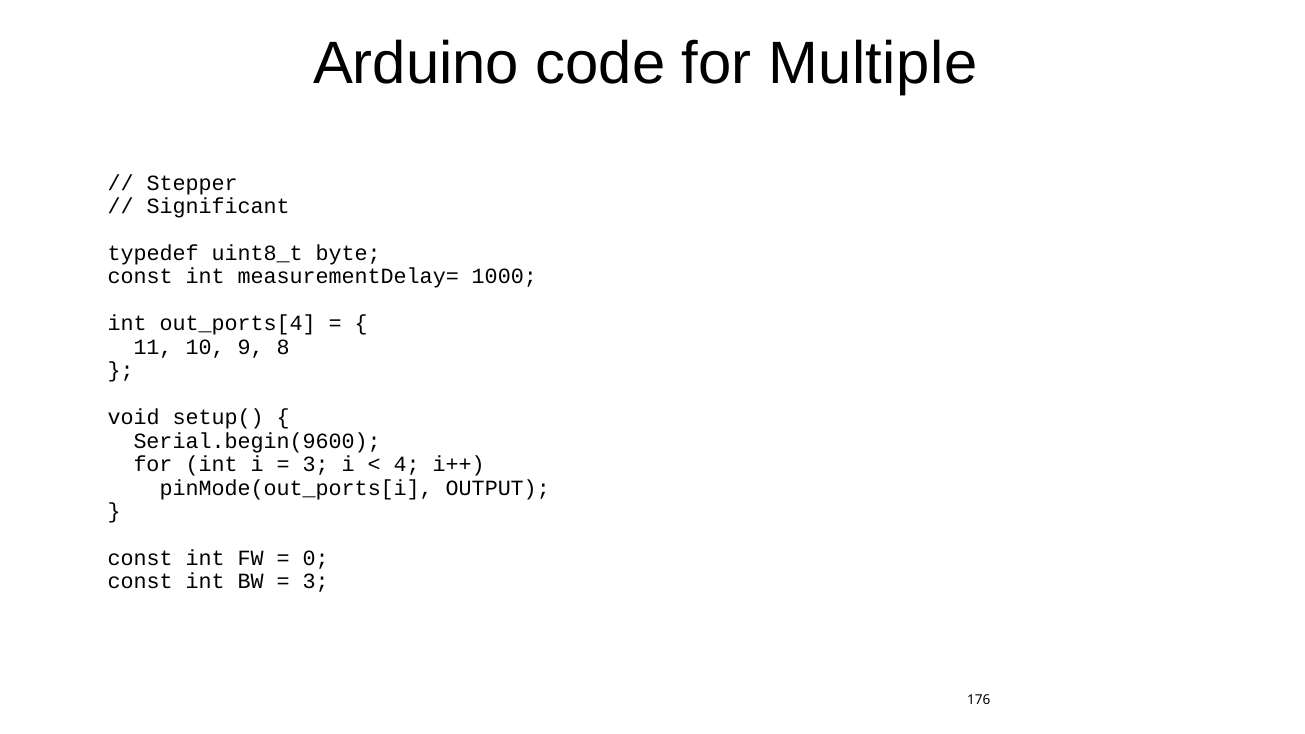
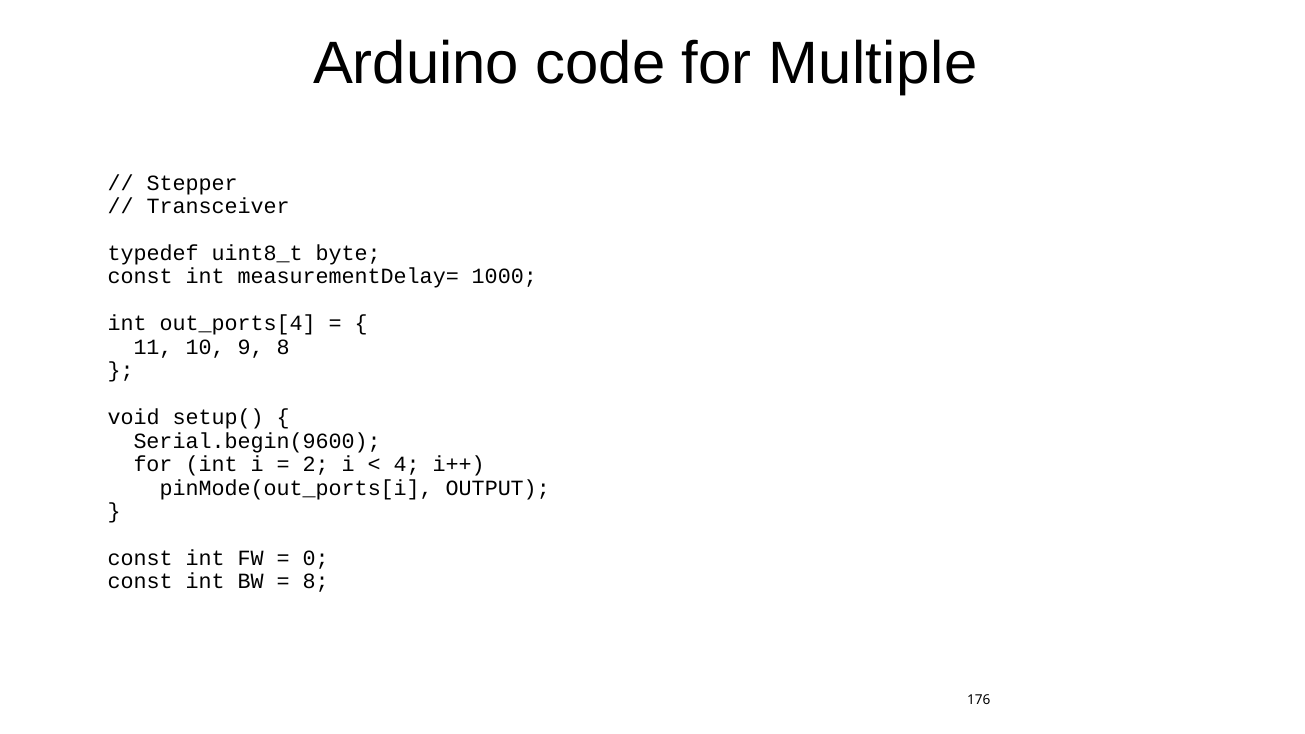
Significant: Significant -> Transceiver (218, 206)
3: 3 -> 2 (316, 464)
3: 3 -> 8 (316, 582)
